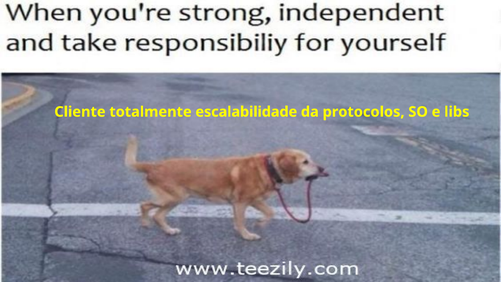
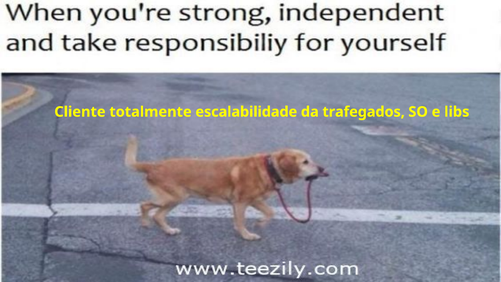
protocolos: protocolos -> trafegados (364, 112)
